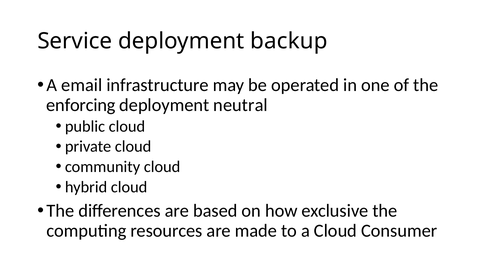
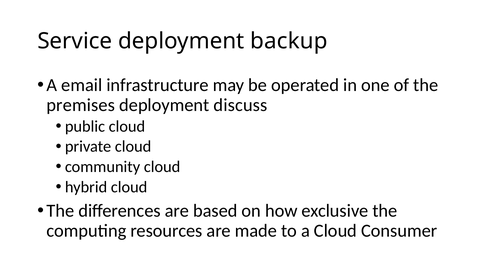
enforcing: enforcing -> premises (81, 105)
neutral: neutral -> discuss (240, 105)
